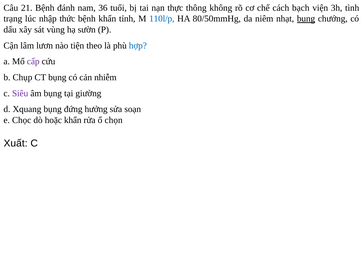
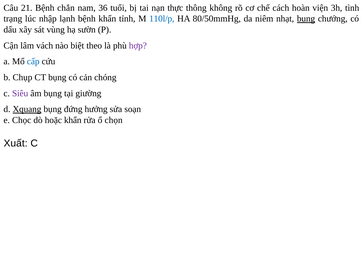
đánh: đánh -> chắn (66, 8)
bạch: bạch -> hoàn (301, 8)
thức: thức -> lạnh (67, 19)
lươn: lươn -> vách (45, 46)
tiện: tiện -> biệt (77, 46)
hợp colour: blue -> purple (138, 46)
cấp colour: purple -> blue (33, 62)
nhiễm: nhiễm -> chóng (105, 77)
Xquang underline: none -> present (27, 109)
